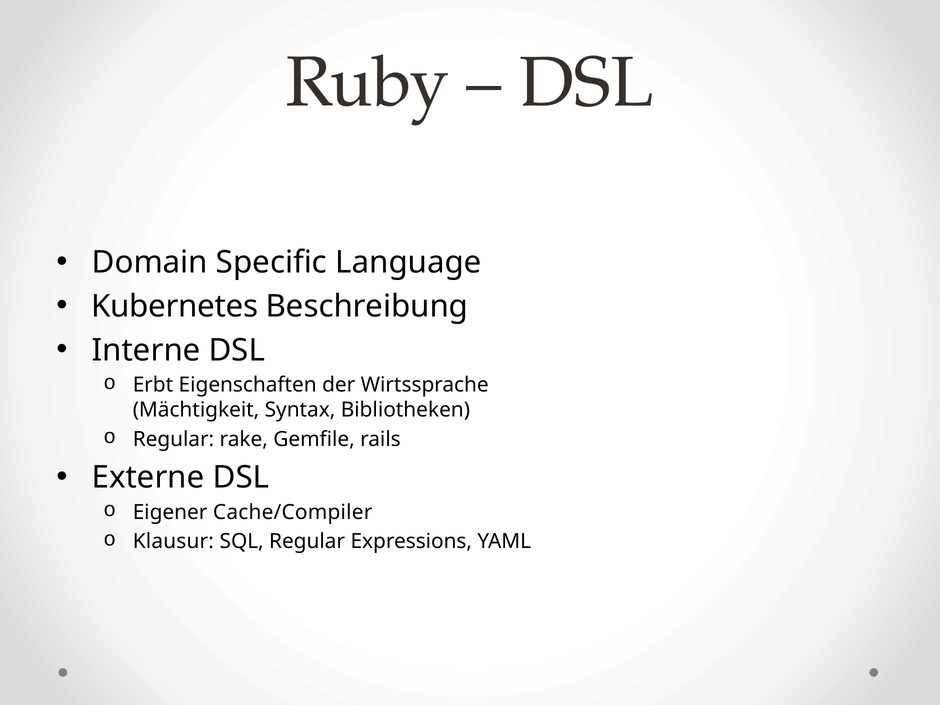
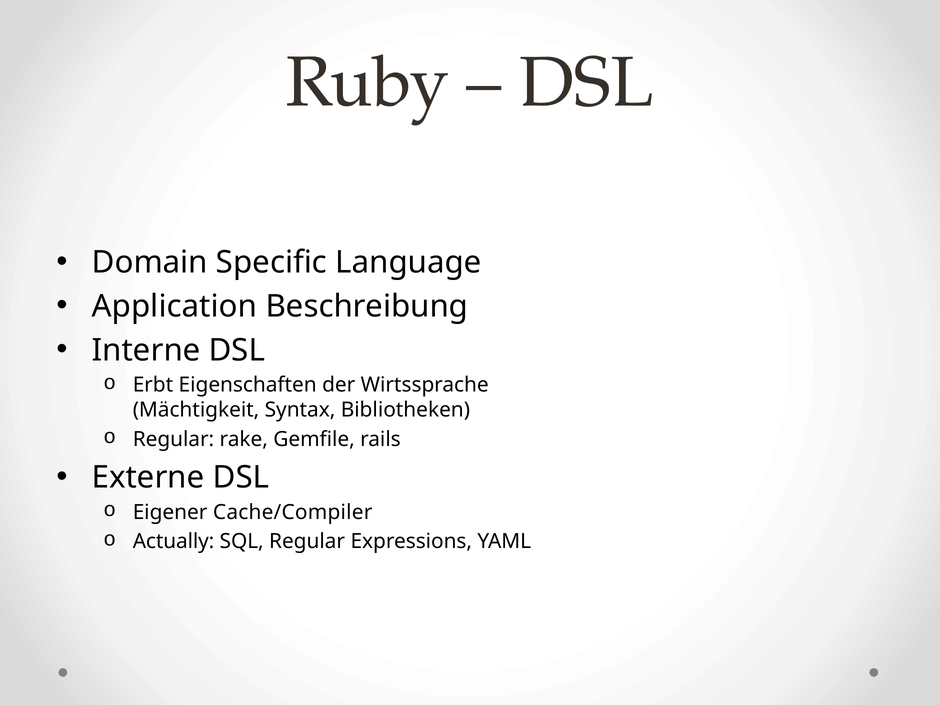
Kubernetes: Kubernetes -> Application (175, 306)
Klausur: Klausur -> Actually (174, 542)
